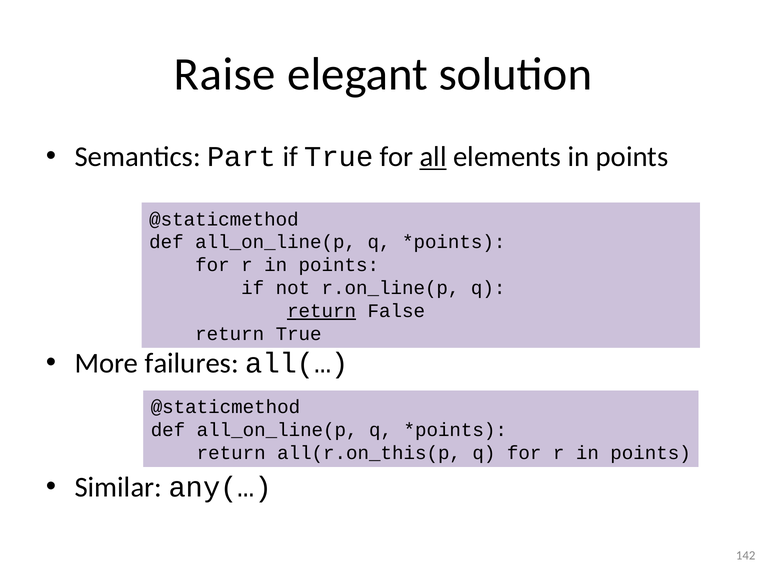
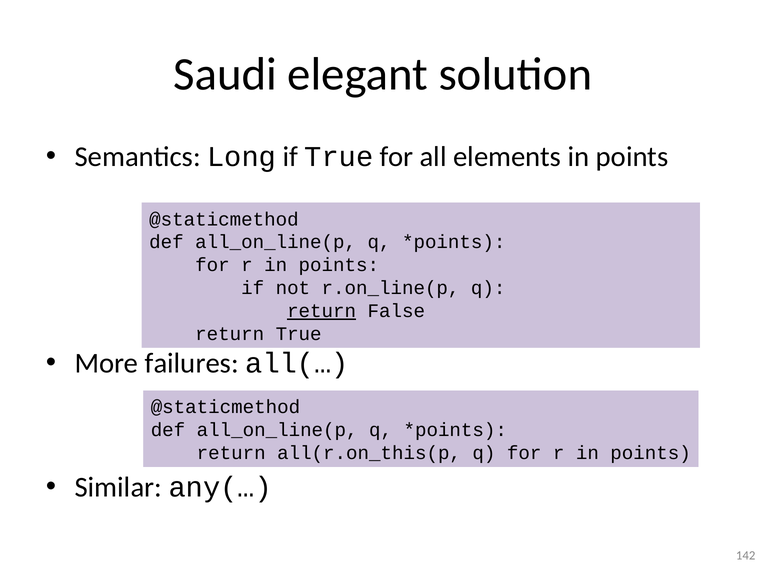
Raise: Raise -> Saudi (225, 74)
Part: Part -> Long (242, 157)
all underline: present -> none (433, 157)
